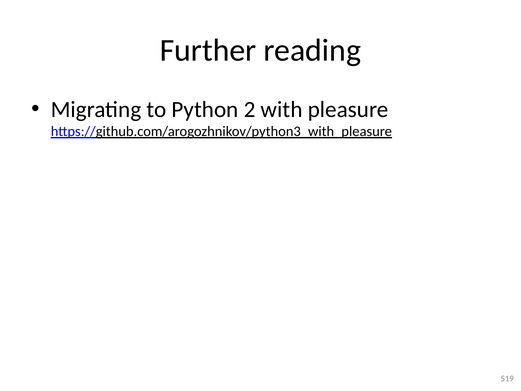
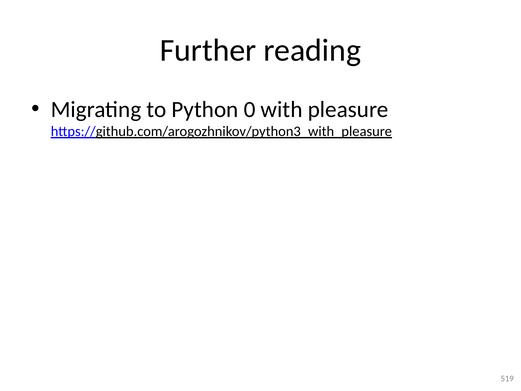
2: 2 -> 0 (250, 109)
